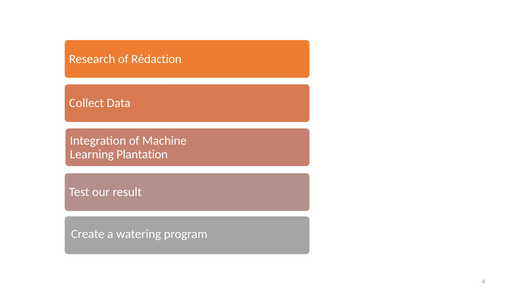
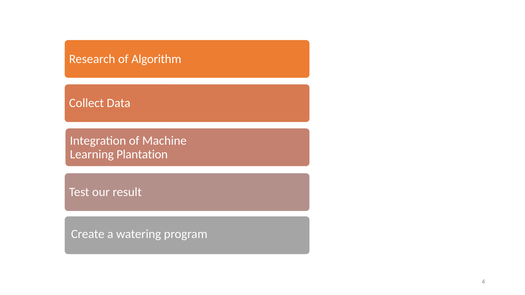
Rédaction: Rédaction -> Algorithm (156, 59)
